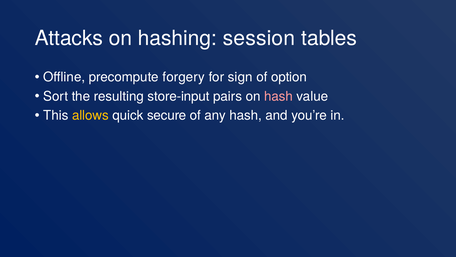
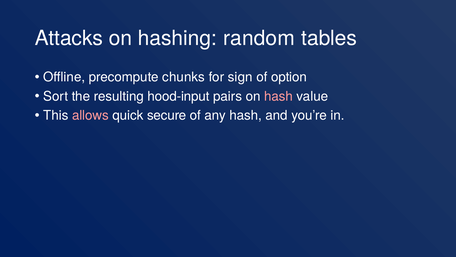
session: session -> random (259, 38)
forgery: forgery -> chunks (184, 77)
store-input: store-input -> hood-input (179, 96)
allows colour: yellow -> pink (90, 115)
